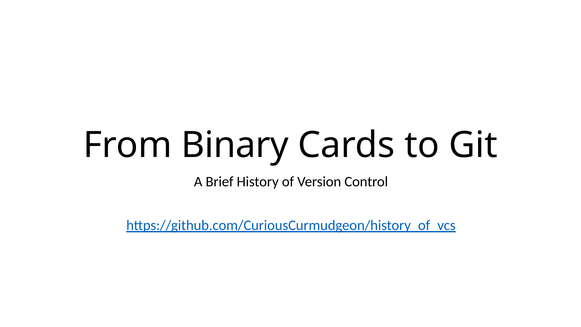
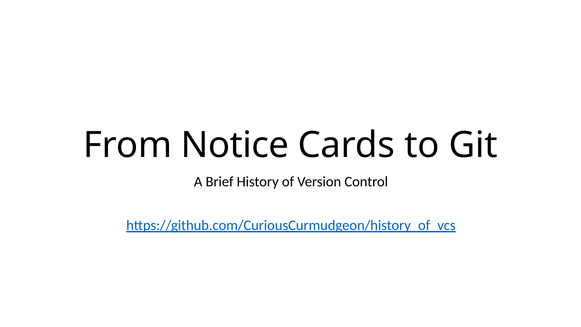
Binary: Binary -> Notice (235, 145)
